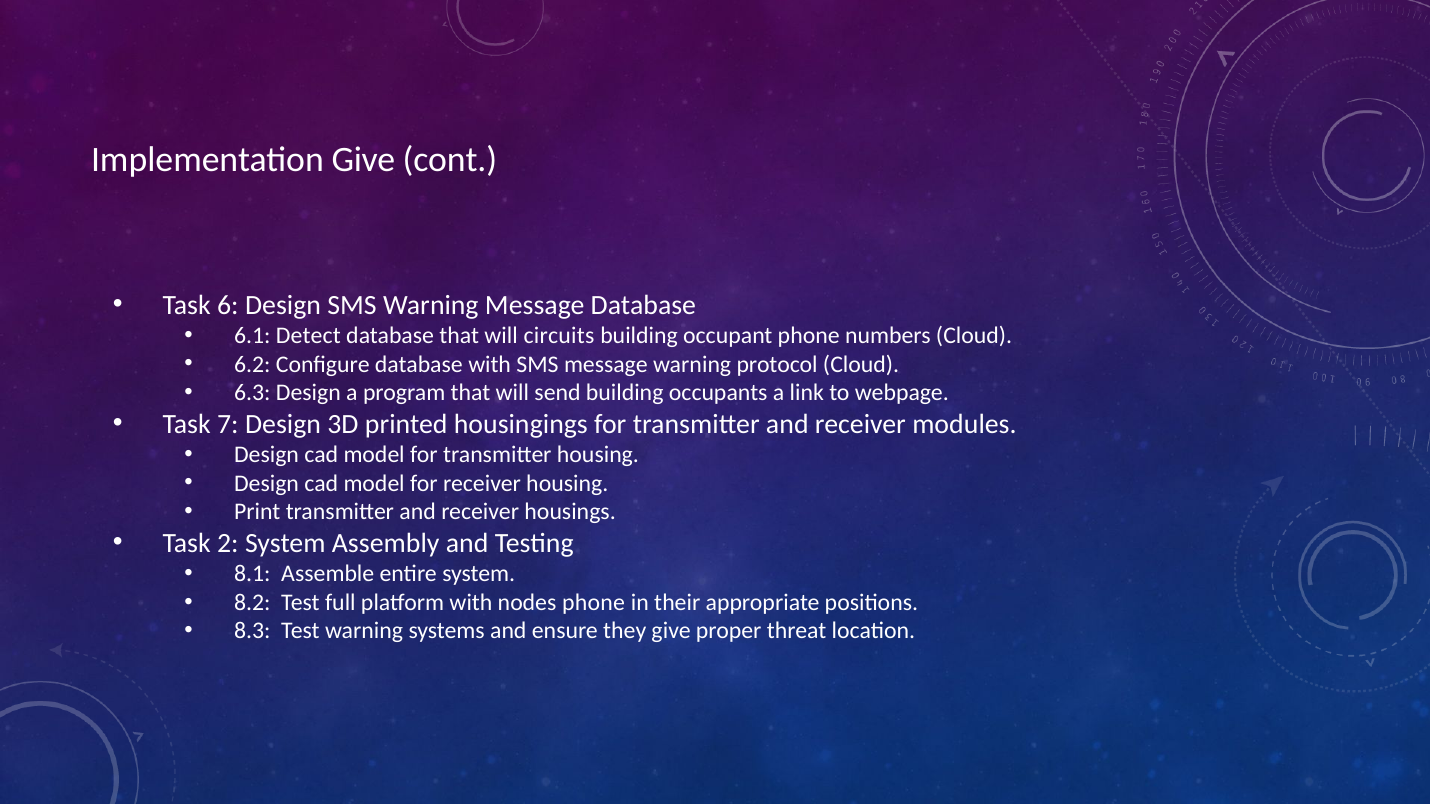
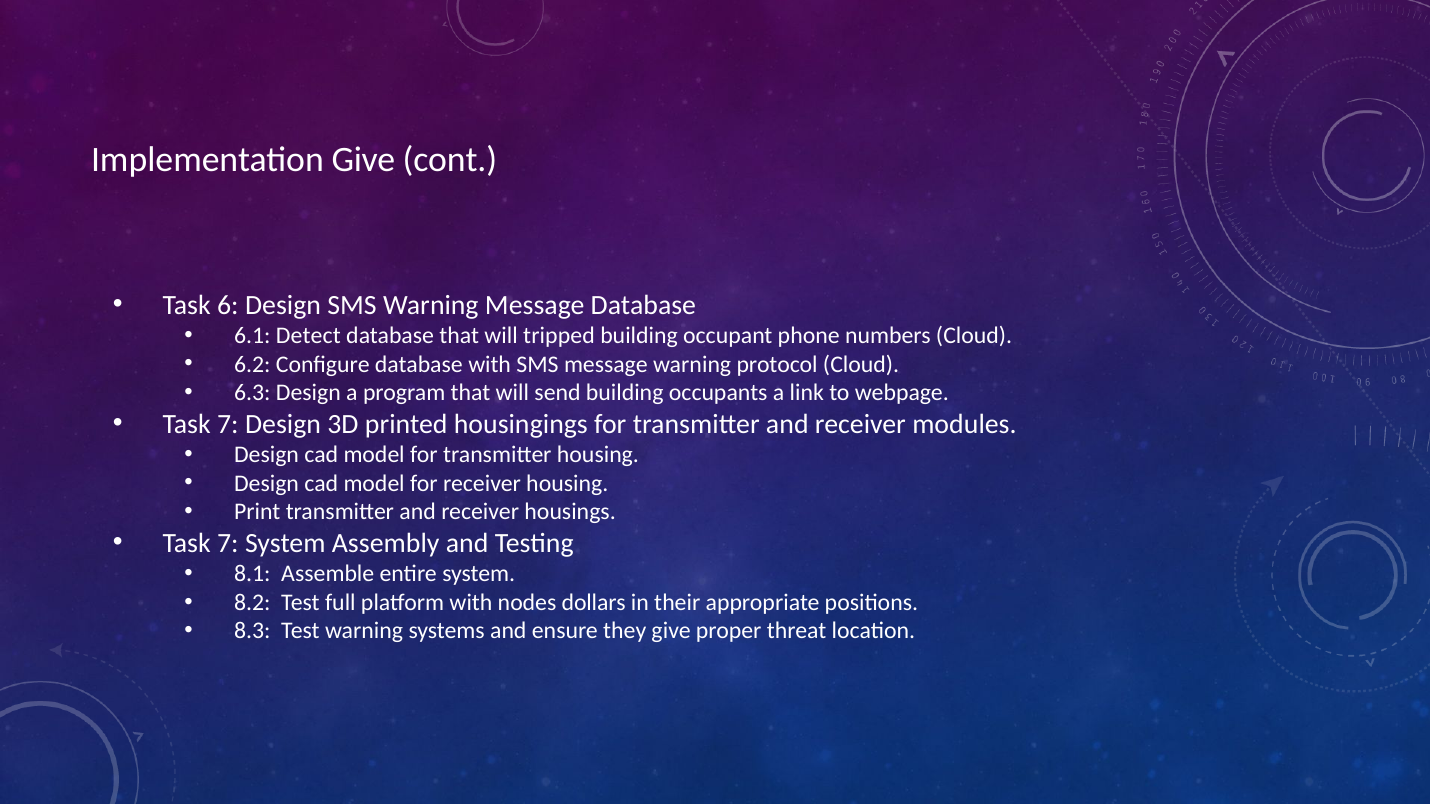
circuits: circuits -> tripped (559, 336)
2: 2 -> 7 (228, 543)
nodes phone: phone -> dollars (594, 603)
